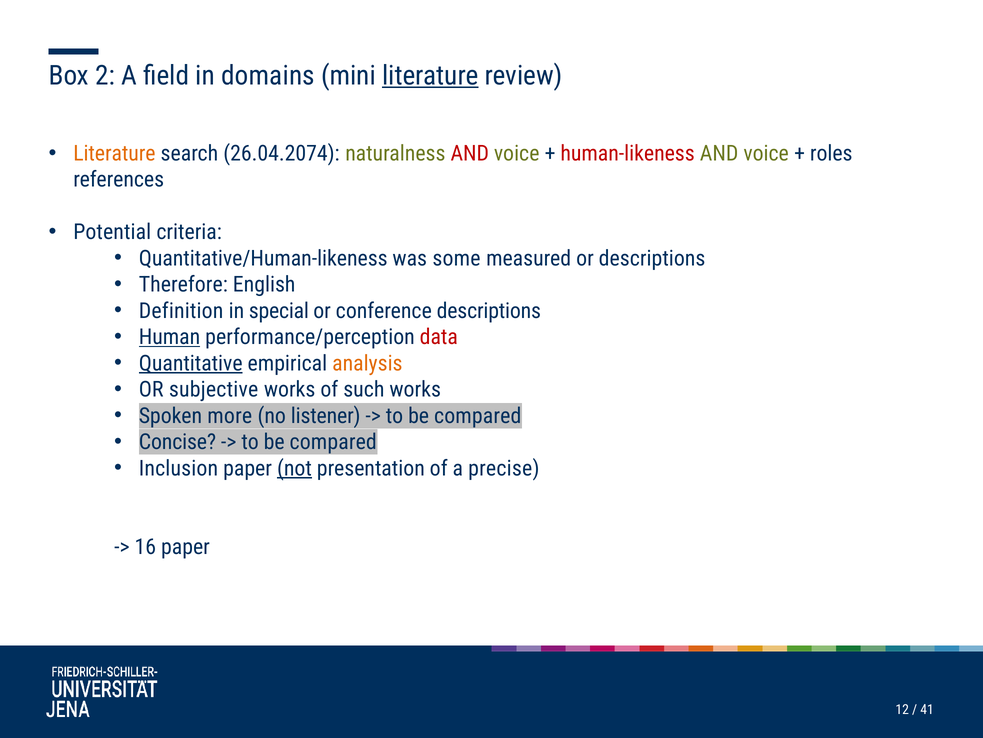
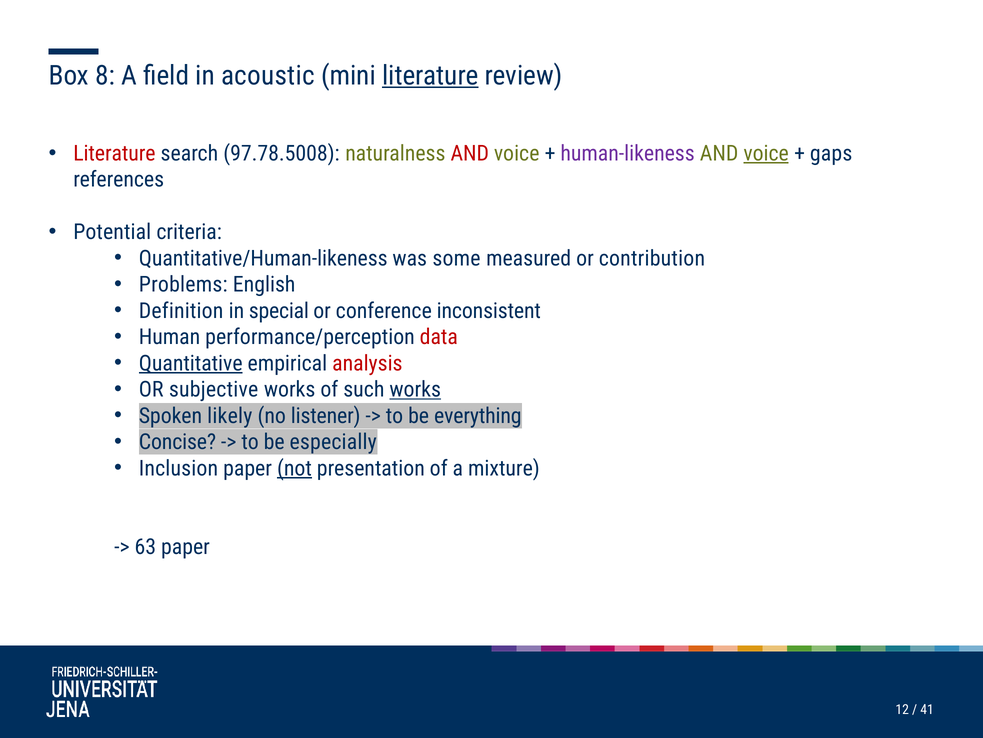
2: 2 -> 8 (105, 75)
domains: domains -> acoustic (268, 75)
Literature colour: orange -> red (114, 153)
26.04.2074: 26.04.2074 -> 97.78.5008 (281, 153)
human-likeness colour: red -> purple (628, 153)
voice underline: none -> present (766, 153)
roles: roles -> gaps (831, 153)
or descriptions: descriptions -> contribution (652, 258)
Therefore: Therefore -> Problems (183, 284)
conference descriptions: descriptions -> inconsistent (489, 311)
Human underline: present -> none (170, 337)
analysis colour: orange -> red (367, 363)
works underline: none -> present (415, 389)
more: more -> likely (230, 415)
compared: compared -> everything (478, 415)
compared: compared -> especially (333, 442)
precise: precise -> mixture (504, 468)
16: 16 -> 63 (145, 547)
